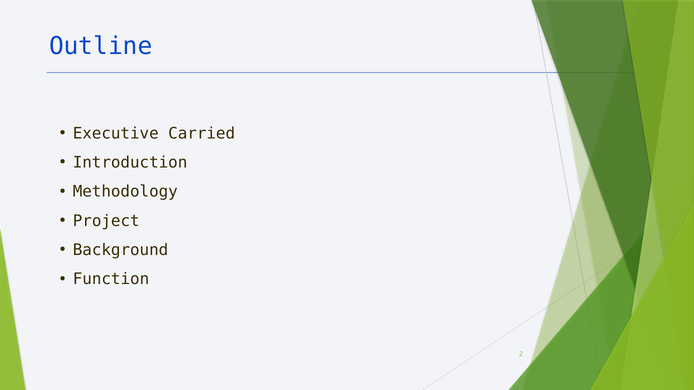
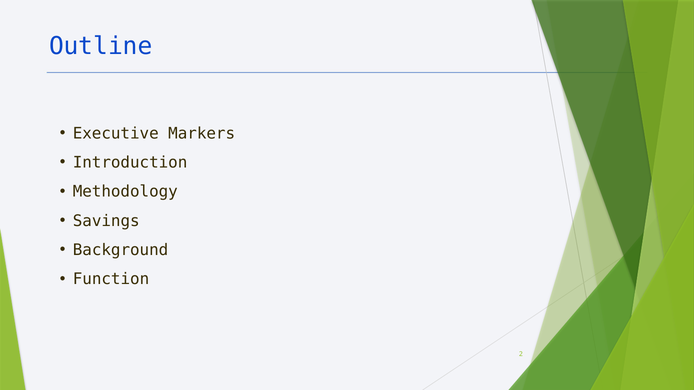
Carried: Carried -> Markers (202, 134)
Project: Project -> Savings (106, 221)
